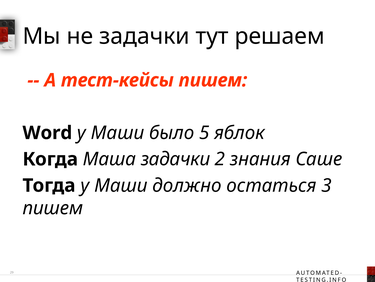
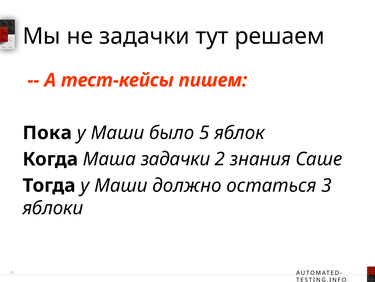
Word: Word -> Пока (47, 133)
пишем: пишем -> яблоки (53, 208)
